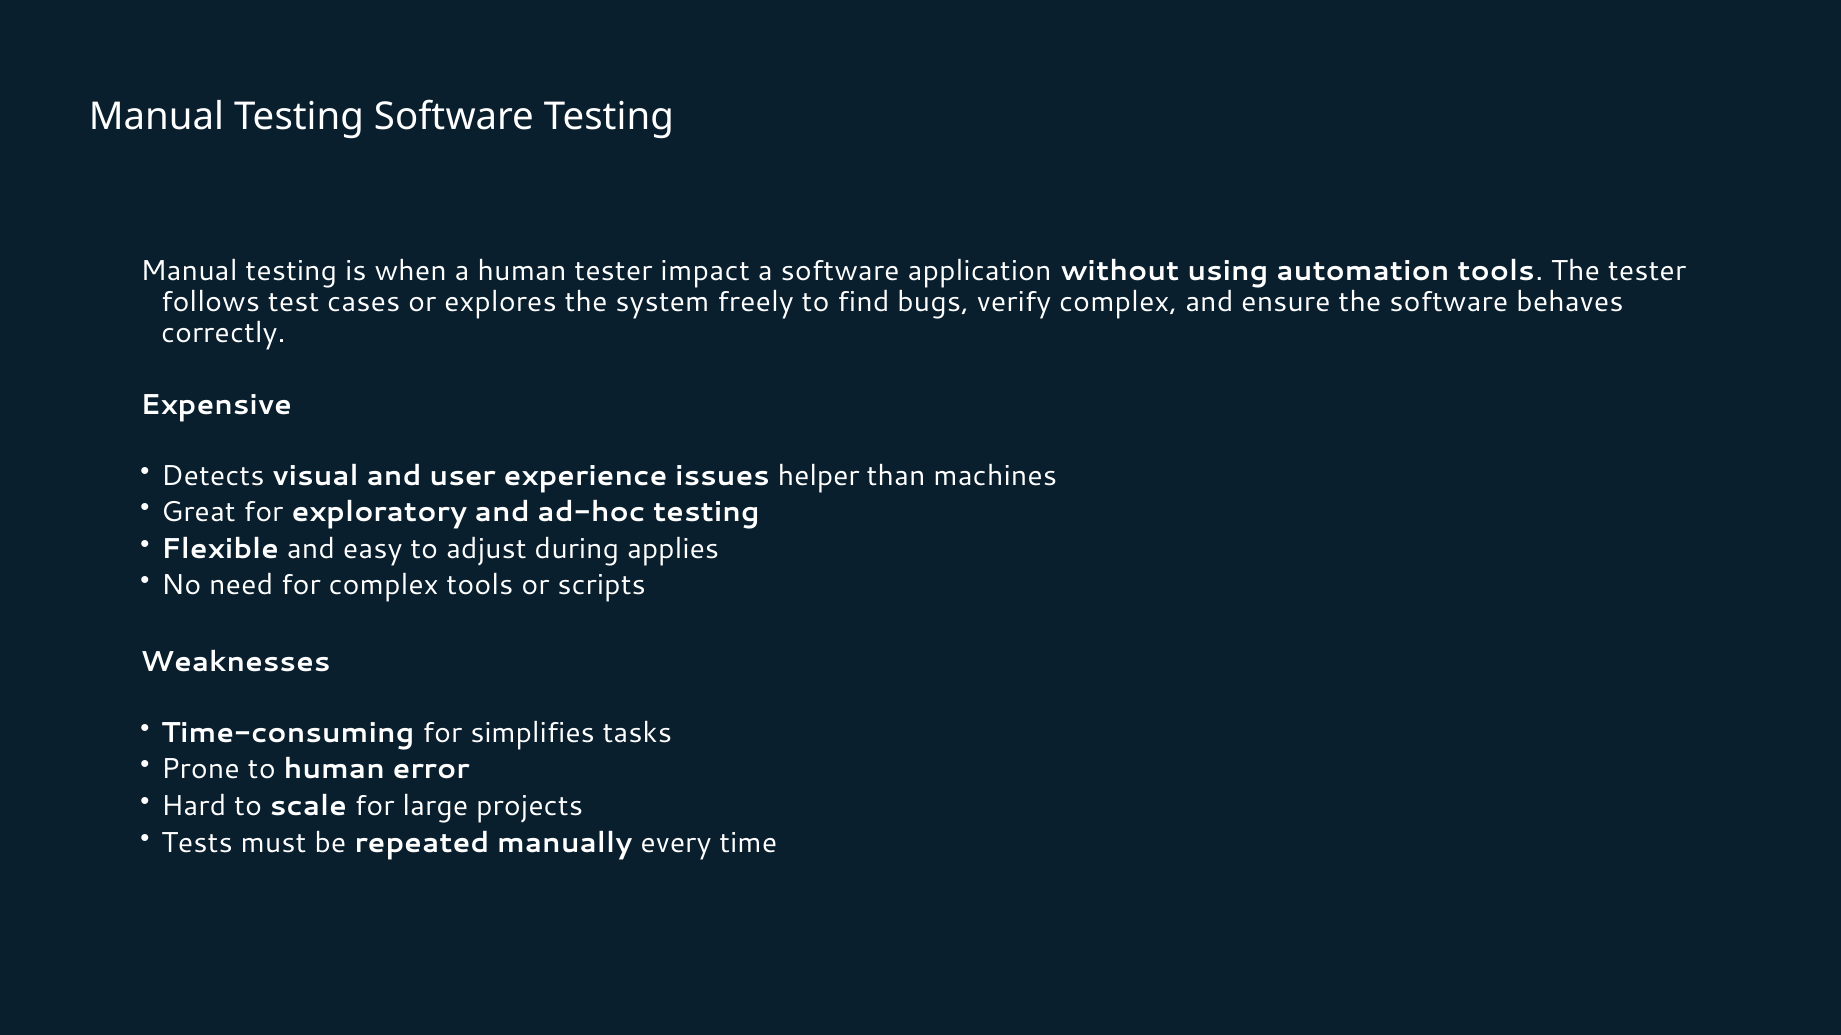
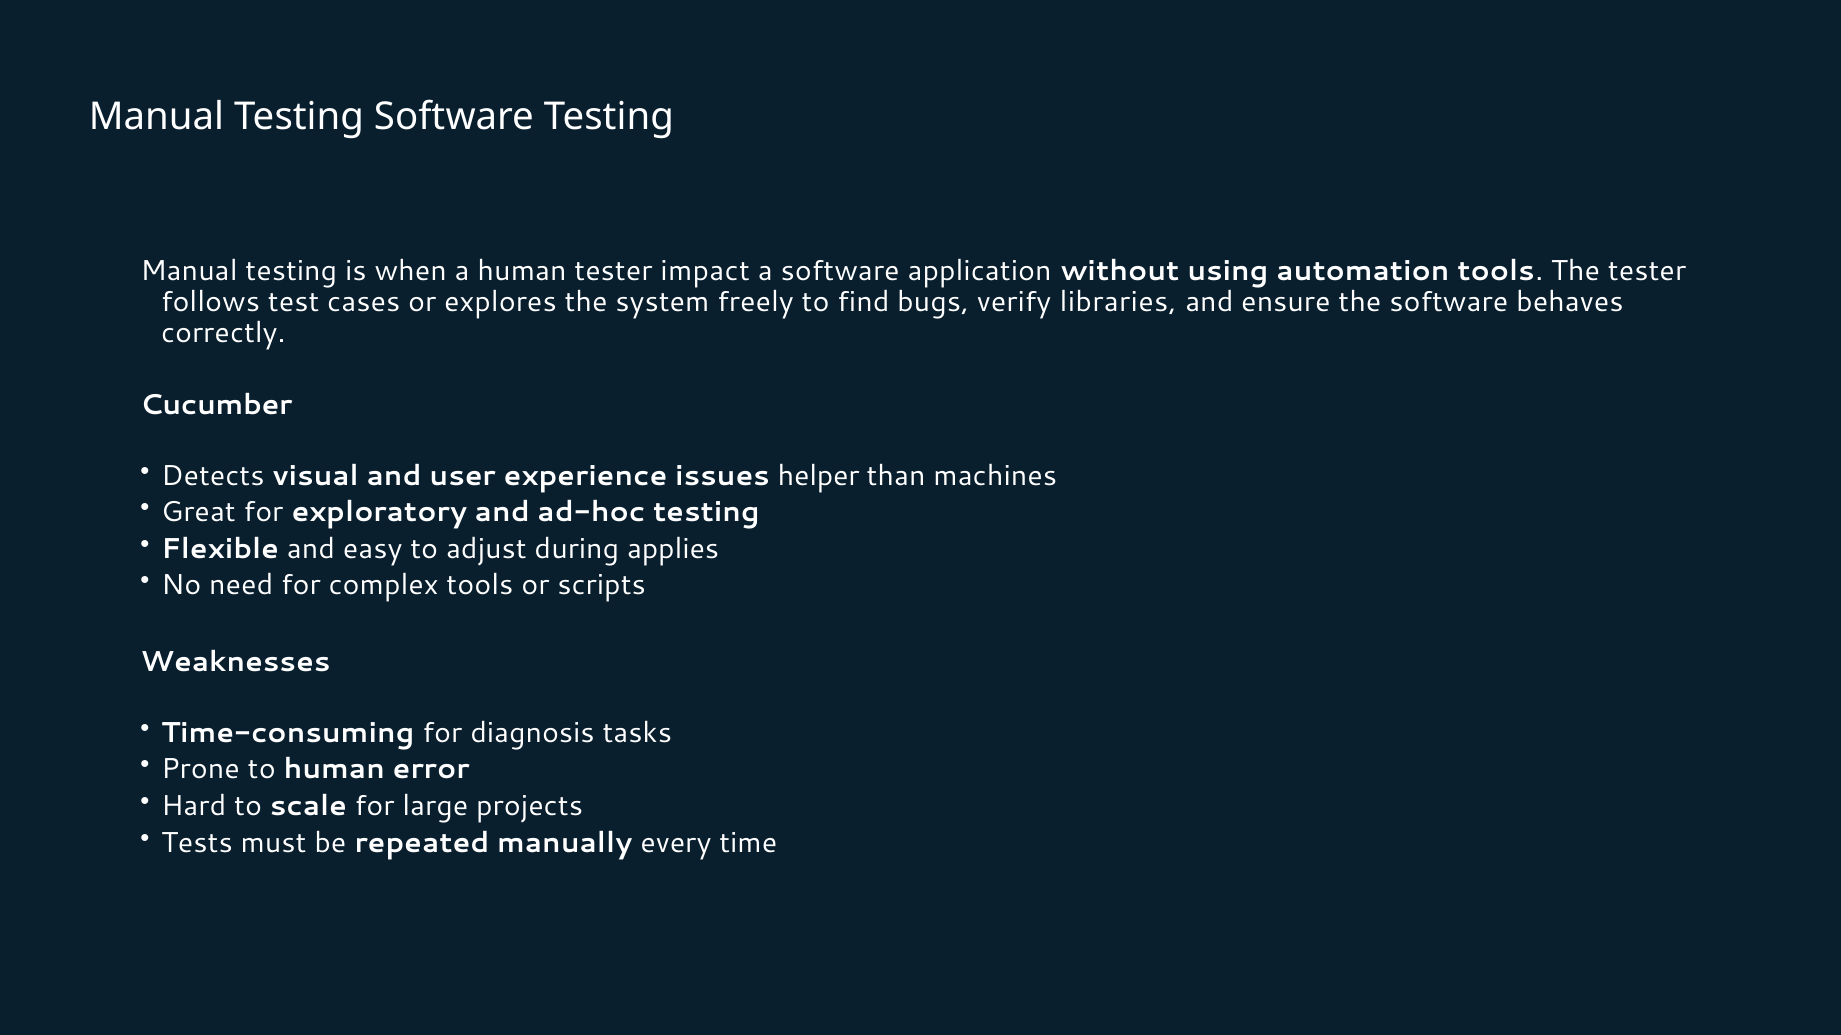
verify complex: complex -> libraries (1118, 303)
Expensive: Expensive -> Cucumber (216, 405)
simplifies: simplifies -> diagnosis (532, 733)
